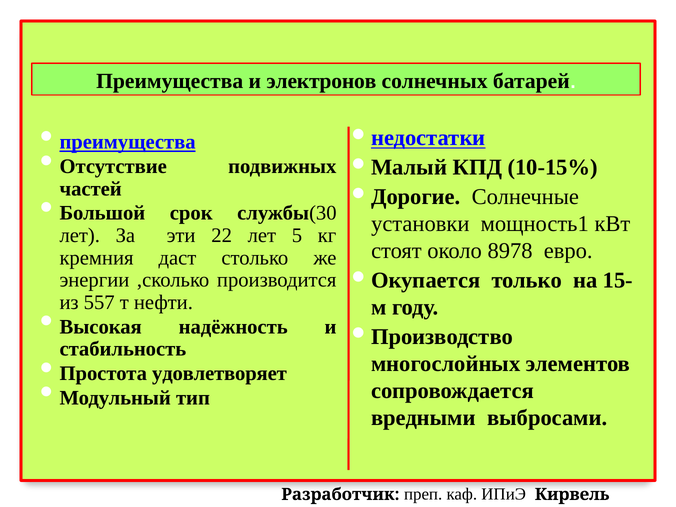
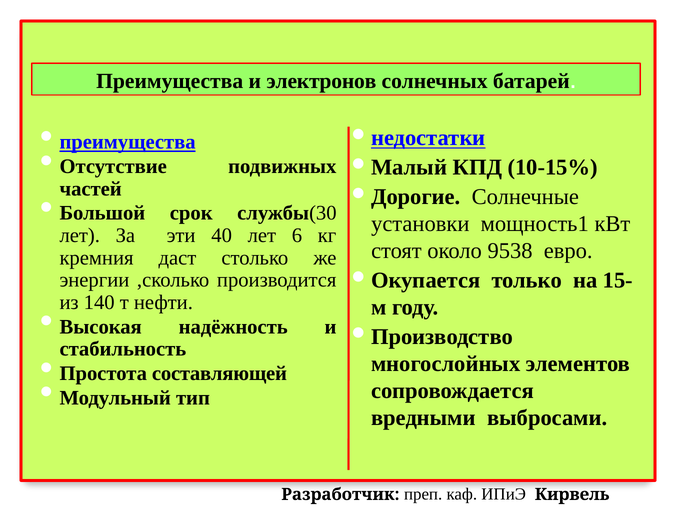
22: 22 -> 40 (222, 235)
5: 5 -> 6 (297, 235)
8978: 8978 -> 9538 (510, 251)
557: 557 -> 140 (99, 302)
удовлетворяет: удовлетворяет -> составляющей (219, 374)
